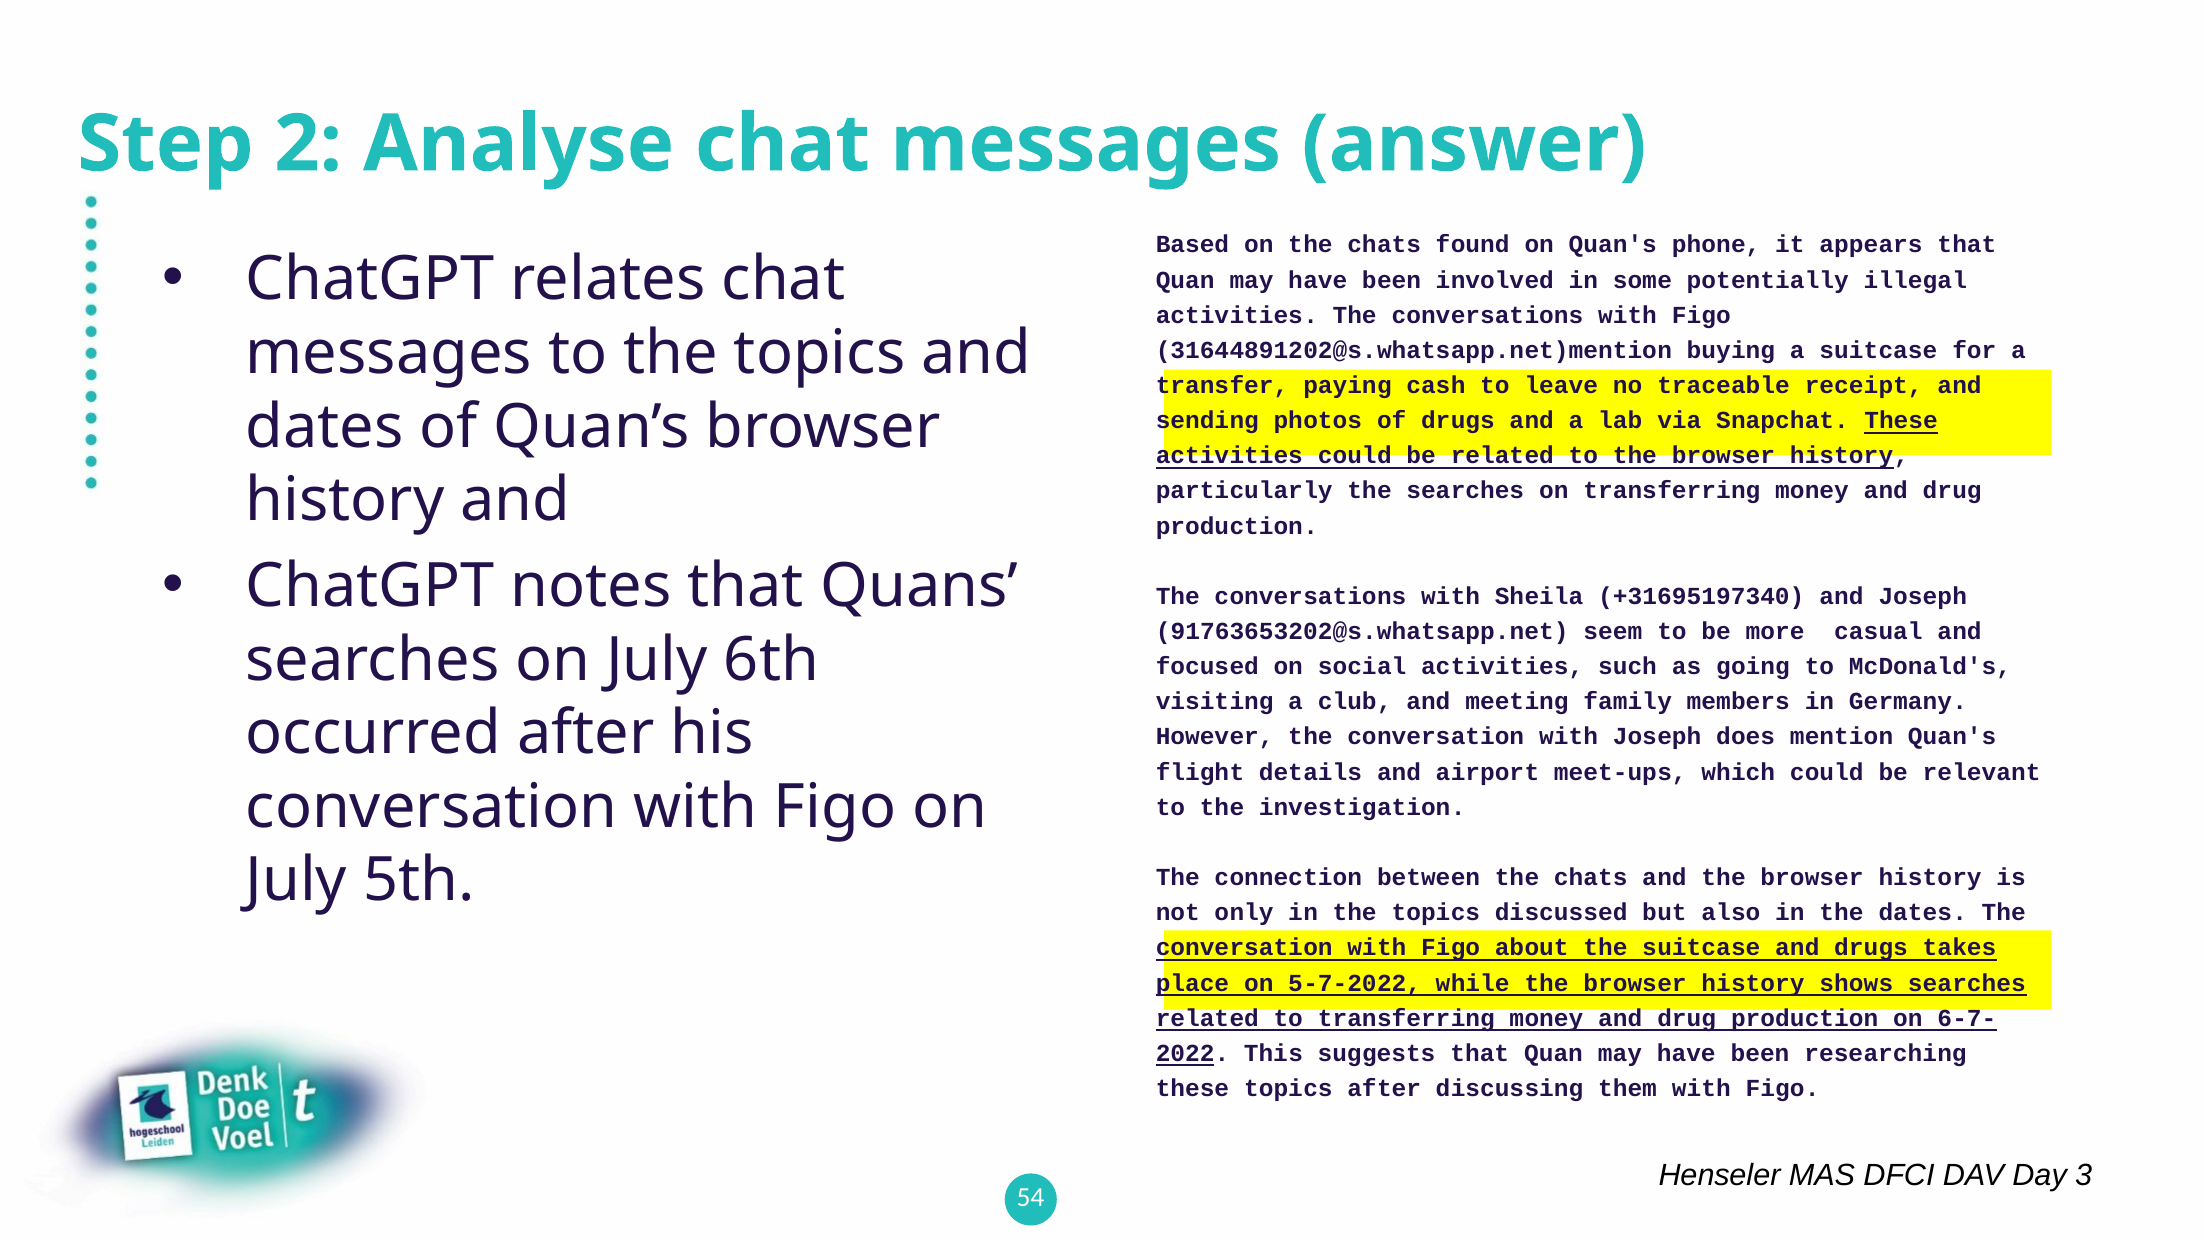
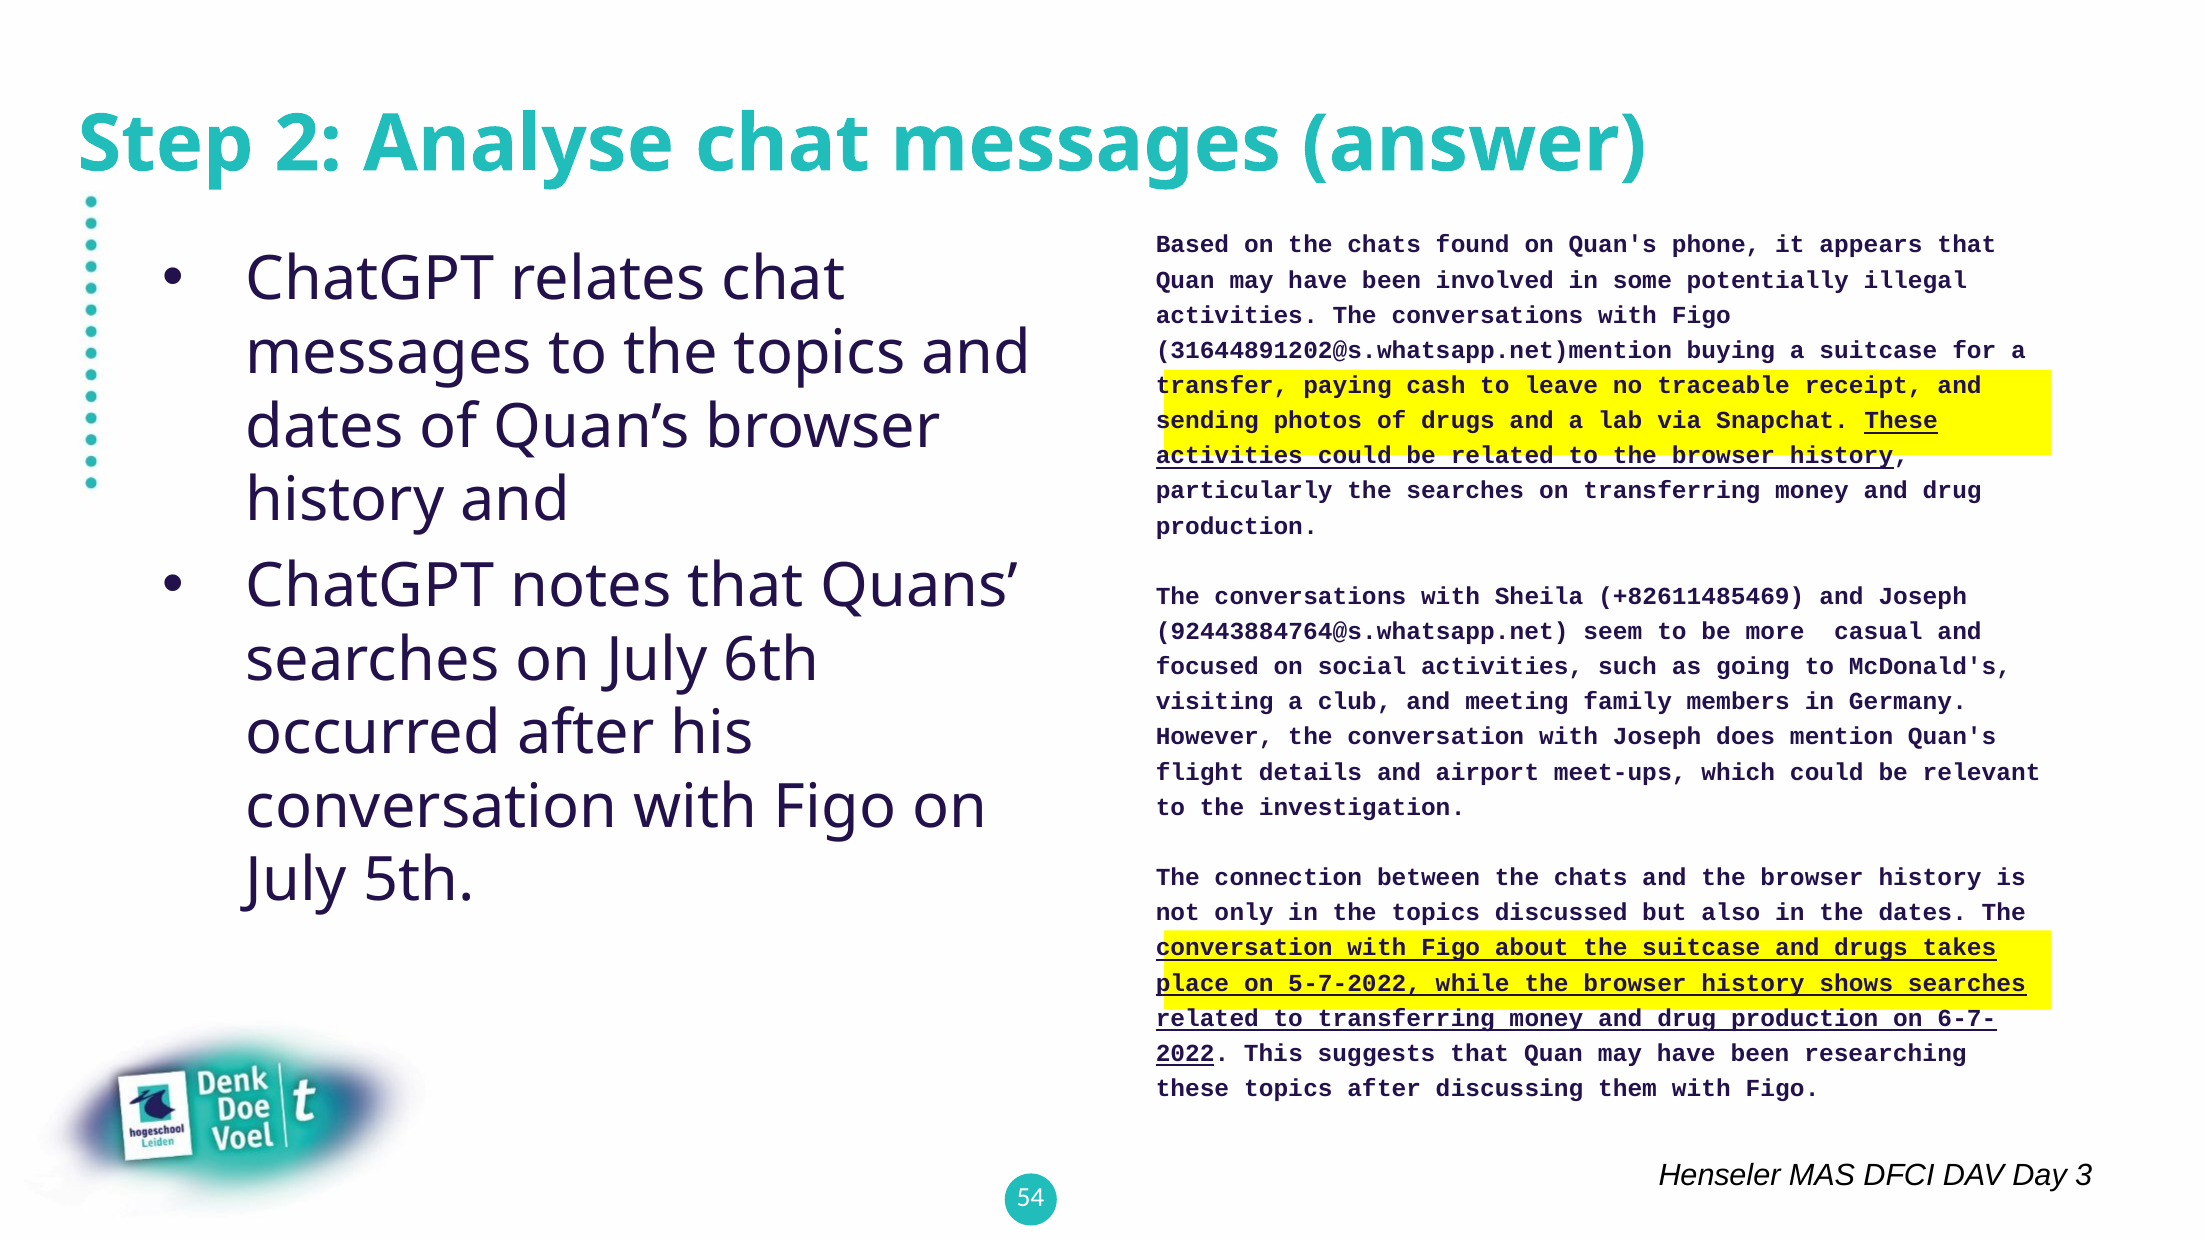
+31695197340: +31695197340 -> +82611485469 (1701, 596)
91763653202@s.whatsapp.net: 91763653202@s.whatsapp.net -> 92443884764@s.whatsapp.net (1362, 631)
